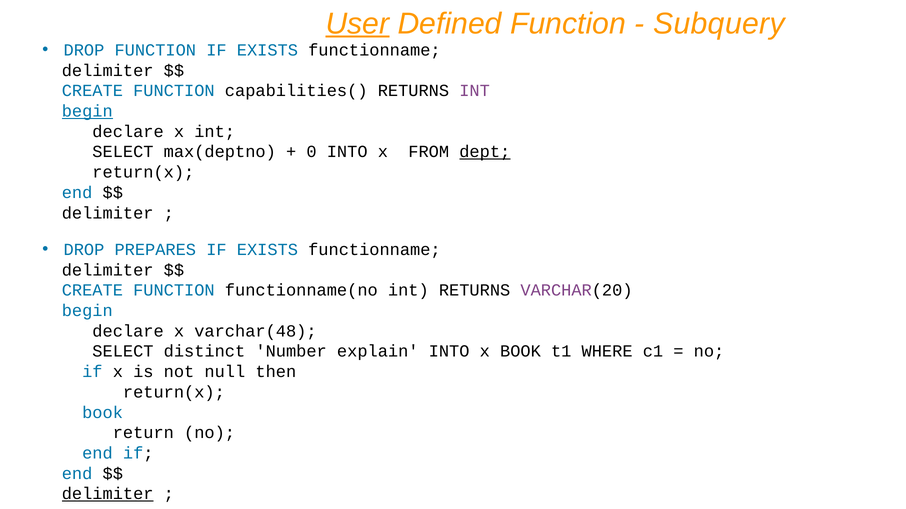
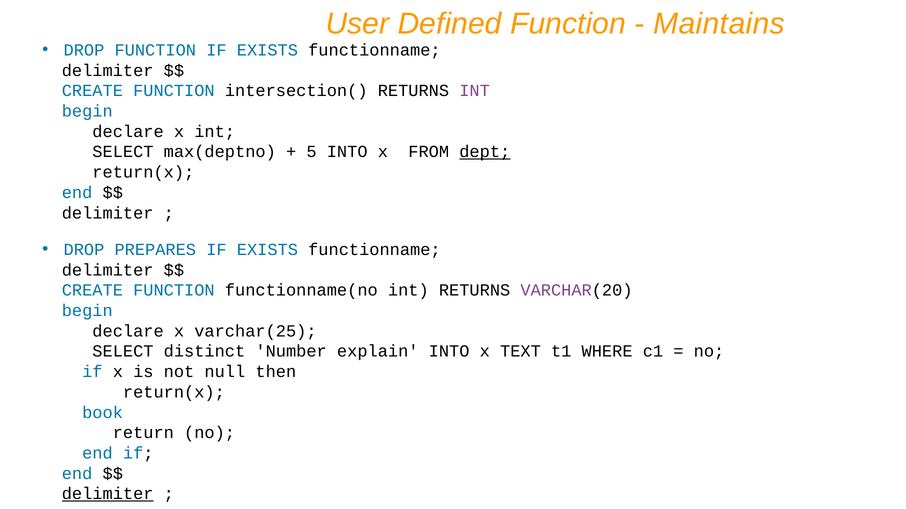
User underline: present -> none (357, 24)
Subquery: Subquery -> Maintains (719, 24)
capabilities(: capabilities( -> intersection( (296, 91)
begin underline: present -> none (87, 111)
0: 0 -> 5 (312, 152)
varchar(48: varchar(48 -> varchar(25 (255, 331)
x BOOK: BOOK -> TEXT (520, 352)
